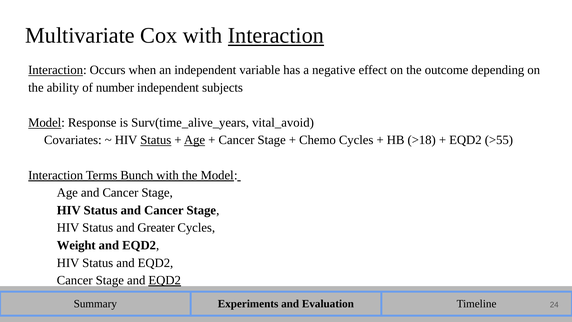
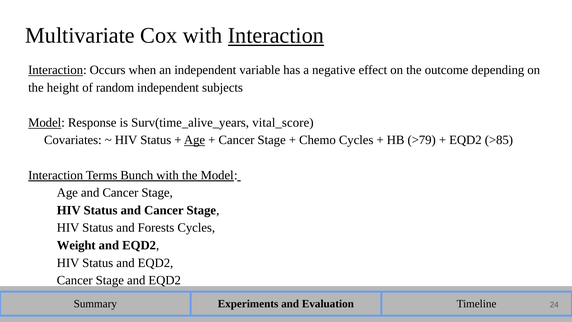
ability: ability -> height (63, 87)
number: number -> random (115, 87)
vital_avoid: vital_avoid -> vital_score (283, 123)
Status underline: present -> none (156, 140)
>18: >18 -> >79 (422, 140)
>55: >55 -> >85 (499, 140)
Greater: Greater -> Forests (156, 228)
EQD2 underline: present -> none (165, 280)
